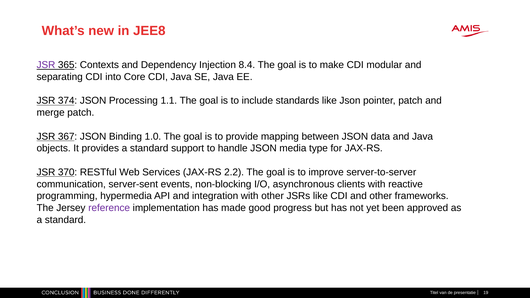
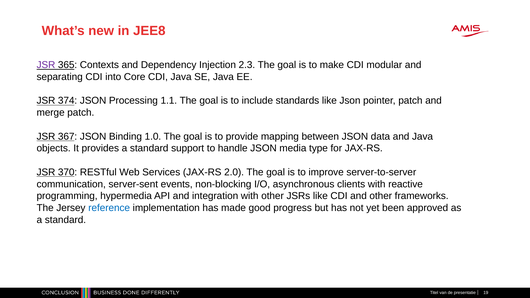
8.4: 8.4 -> 2.3 (247, 65)
2.2: 2.2 -> 2.0 (234, 172)
reference colour: purple -> blue (109, 208)
